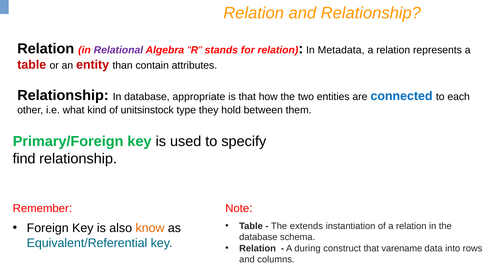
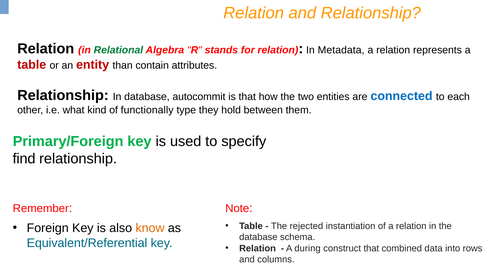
Relational colour: purple -> green (118, 50)
appropriate: appropriate -> autocommit (199, 97)
unitsinstock: unitsinstock -> functionally (147, 110)
extends: extends -> rejected (306, 226)
varename: varename -> combined (402, 248)
